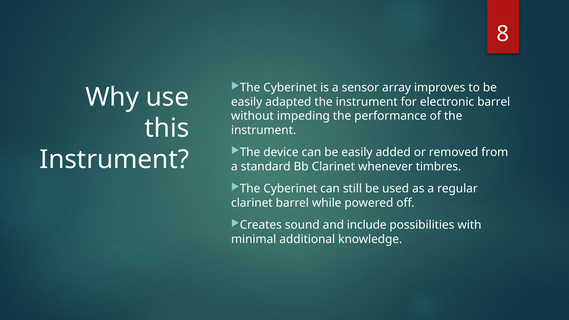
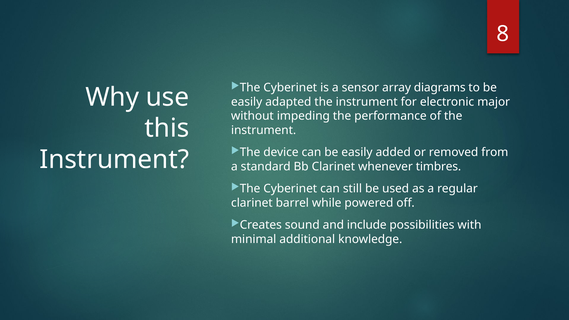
improves: improves -> diagrams (440, 88)
electronic barrel: barrel -> major (494, 102)
